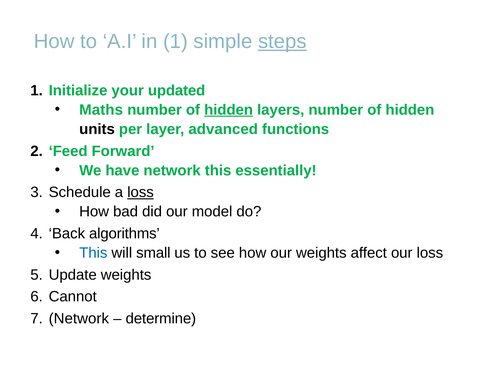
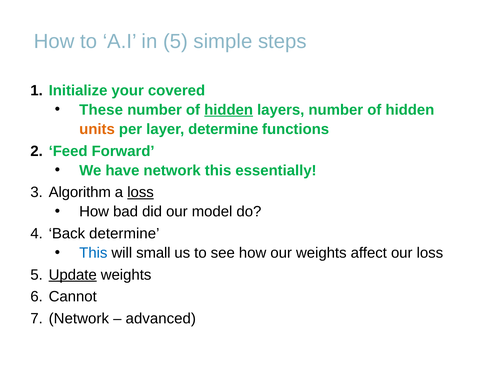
in 1: 1 -> 5 (176, 42)
steps underline: present -> none (282, 42)
updated: updated -> covered (177, 90)
Maths: Maths -> These (101, 110)
units colour: black -> orange (97, 129)
layer advanced: advanced -> determine (223, 129)
Schedule: Schedule -> Algorithm (80, 192)
Back algorithms: algorithms -> determine (124, 233)
Update underline: none -> present (73, 275)
determine: determine -> advanced (161, 318)
